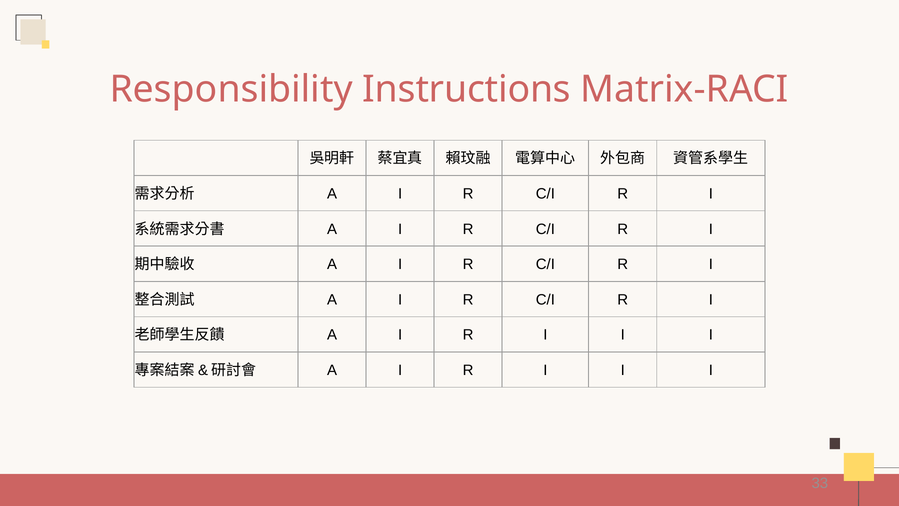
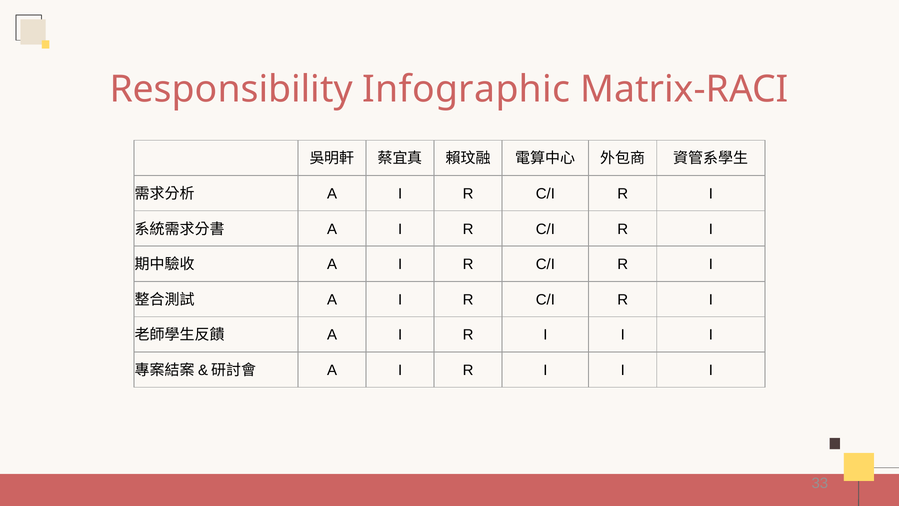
Instructions: Instructions -> Infographic (466, 90)
